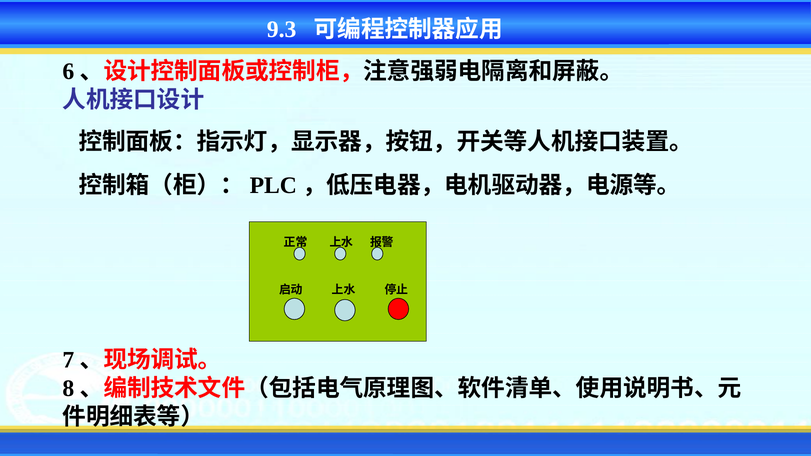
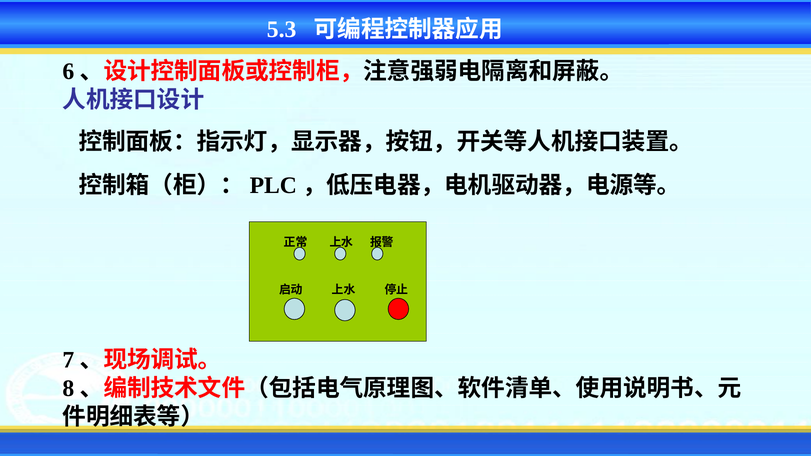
9.3: 9.3 -> 5.3 (282, 30)
